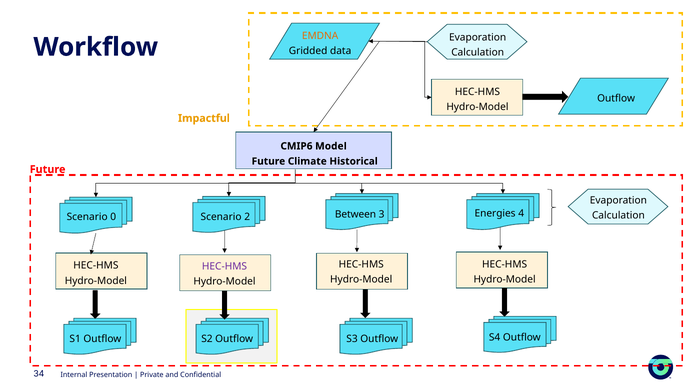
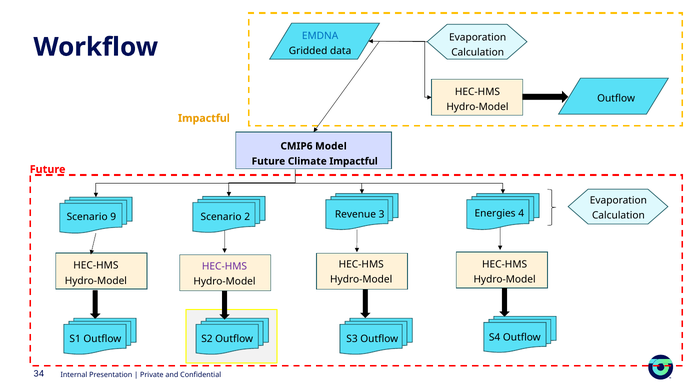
EMDNA colour: orange -> blue (320, 36)
Climate Historical: Historical -> Impactful (354, 161)
0: 0 -> 9 (113, 217)
Between: Between -> Revenue (355, 214)
